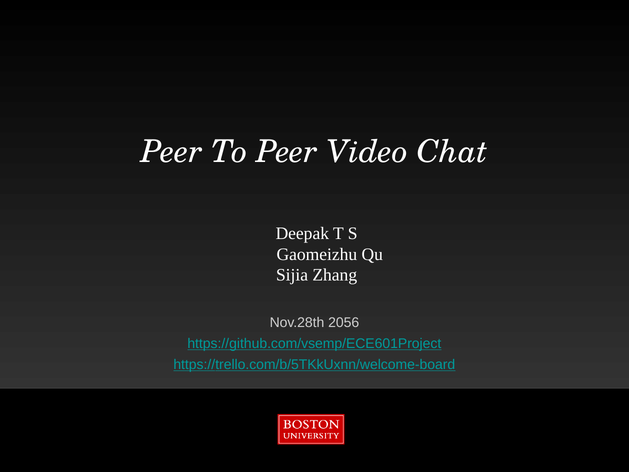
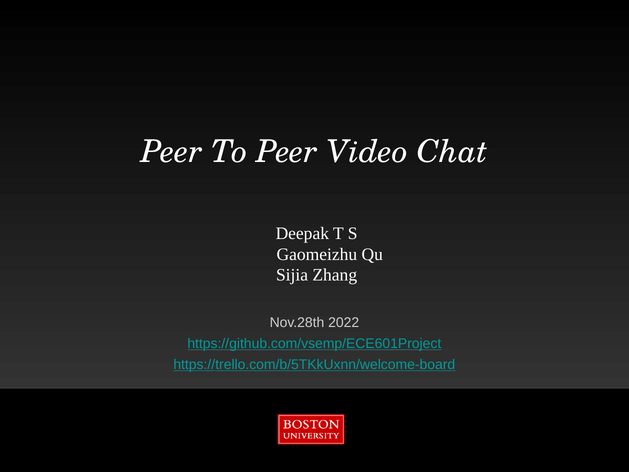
2056: 2056 -> 2022 (344, 322)
